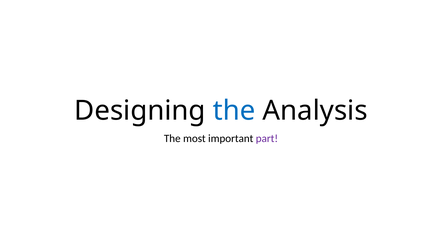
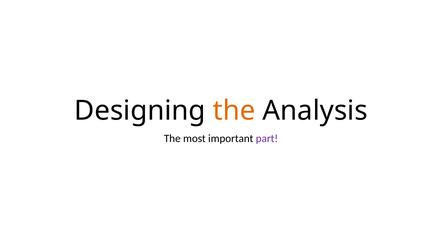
the colour: blue -> orange (234, 110)
